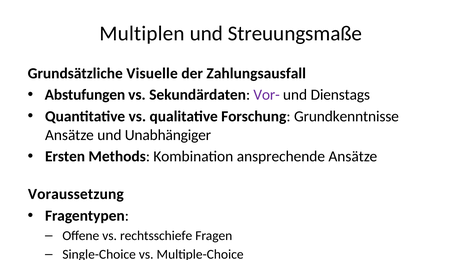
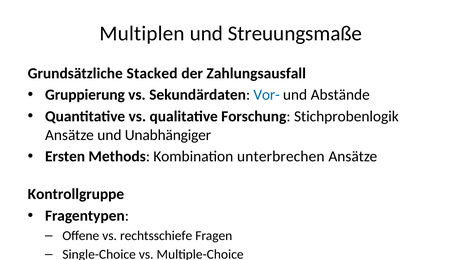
Visuelle: Visuelle -> Stacked (152, 73)
Abstufungen: Abstufungen -> Gruppierung (85, 95)
Vor- colour: purple -> blue (267, 95)
Dienstags: Dienstags -> Abstände (340, 95)
Grundkenntnisse: Grundkenntnisse -> Stichprobenlogik (346, 116)
ansprechende: ansprechende -> unterbrechen (281, 156)
Voraussetzung: Voraussetzung -> Kontrollgruppe (76, 194)
